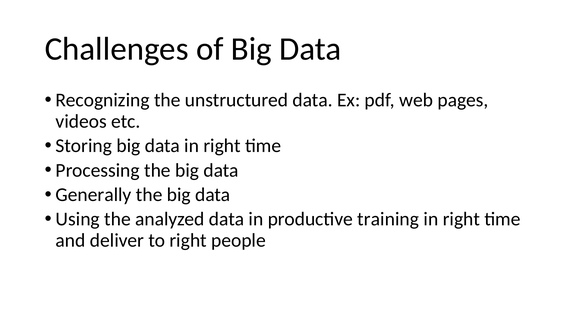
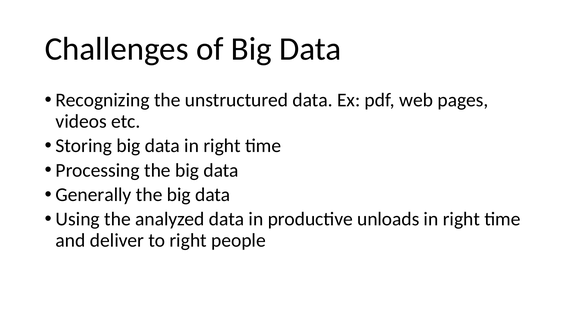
training: training -> unloads (388, 220)
